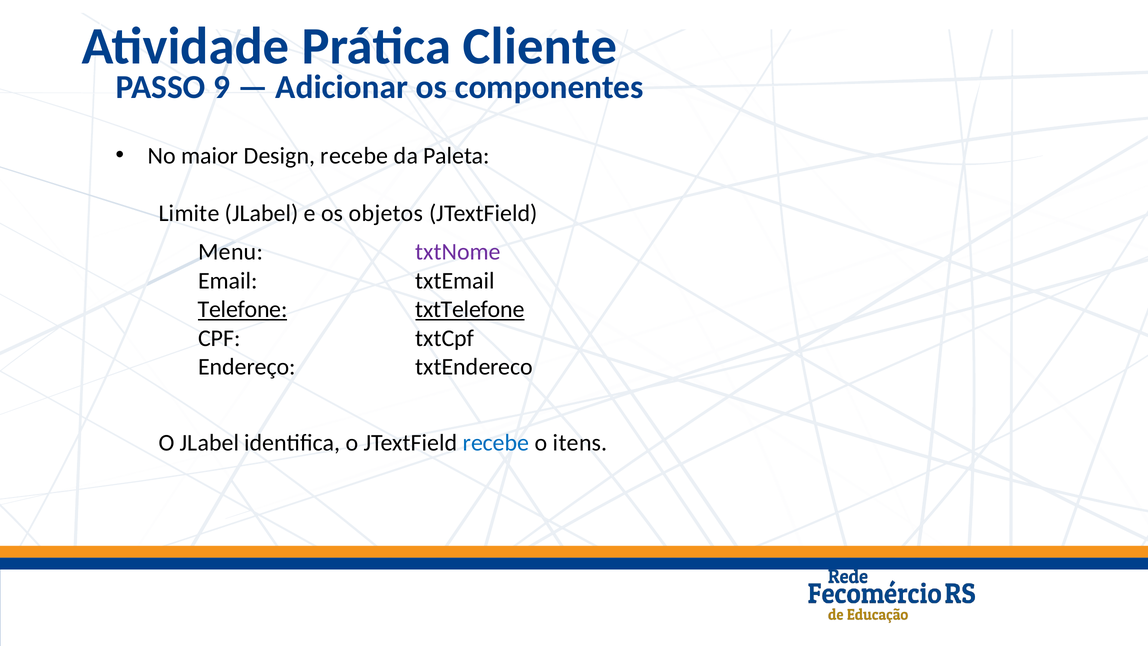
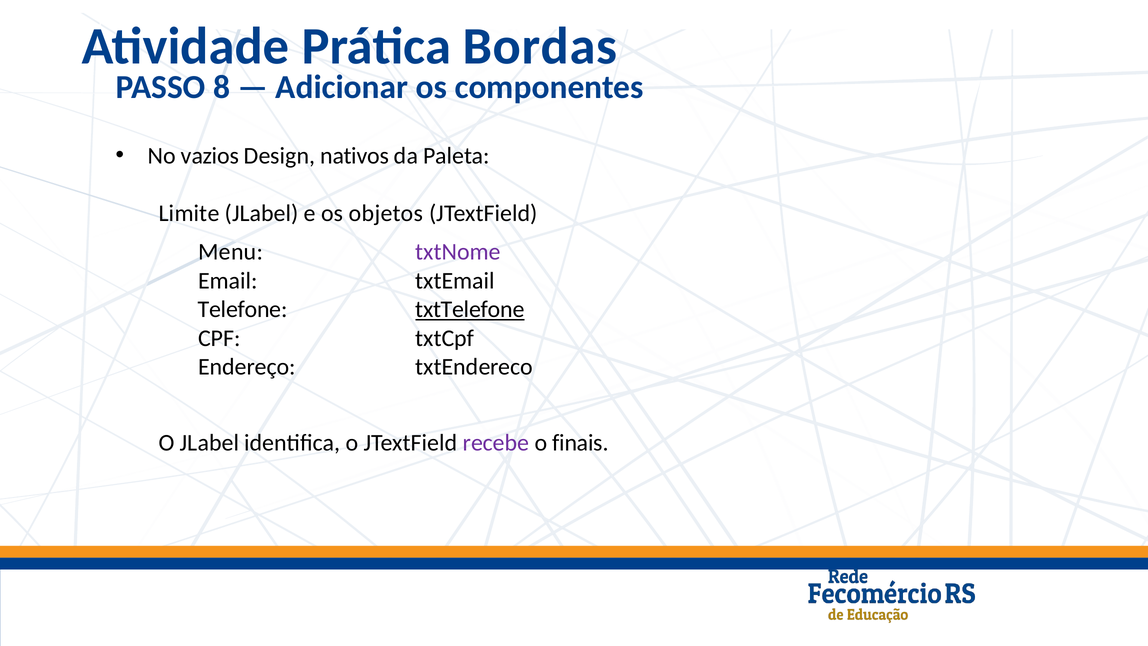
Cliente: Cliente -> Bordas (540, 46)
9: 9 -> 8 (221, 87)
maior: maior -> vazios (210, 156)
Design recebe: recebe -> nativos (355, 156)
Telefone underline: present -> none (243, 309)
recebe colour: blue -> purple (496, 443)
itens: itens -> finais (580, 443)
